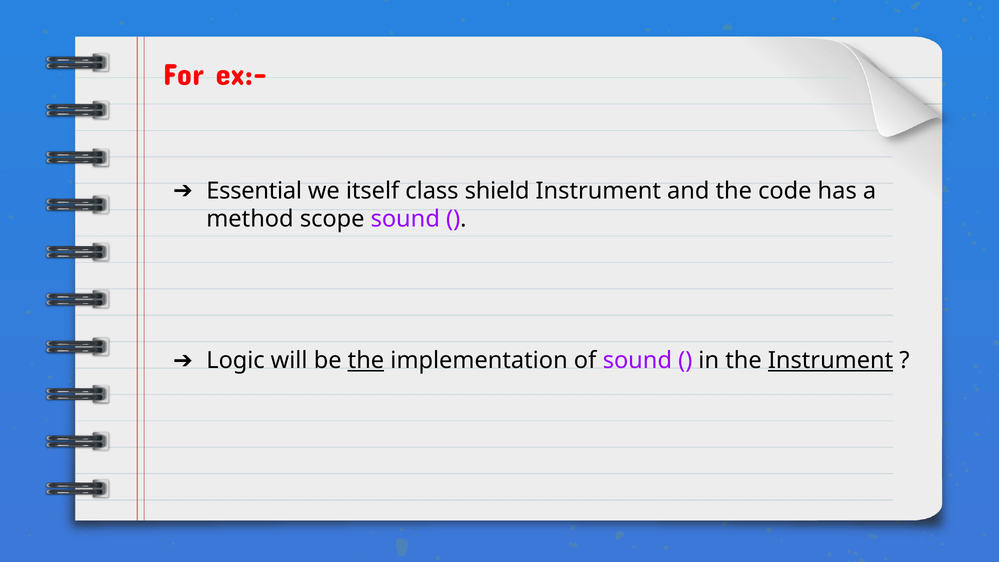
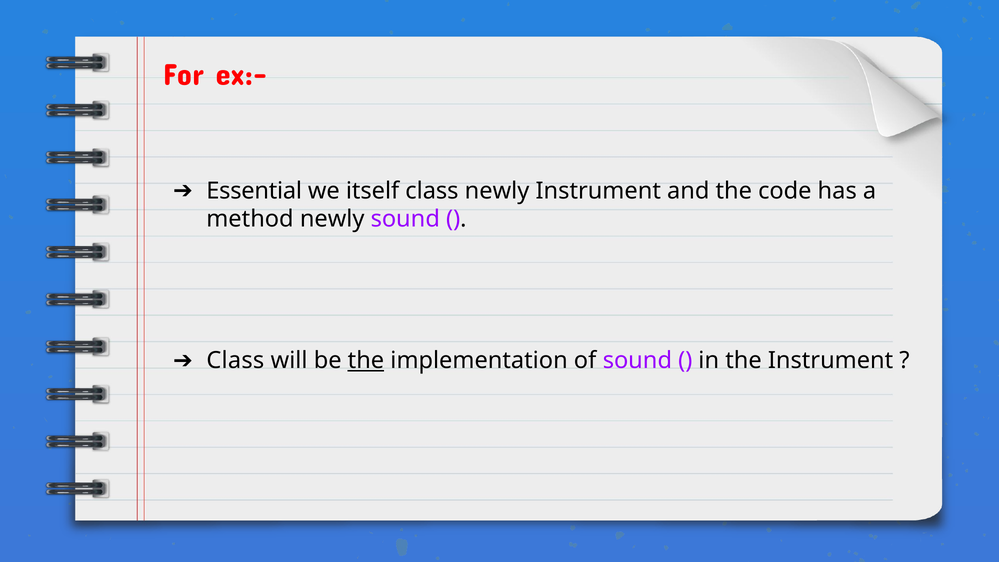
class shield: shield -> newly (497, 191)
method scope: scope -> newly (332, 219)
Logic: Logic -> Class (235, 361)
Instrument underline: present -> none (831, 361)
